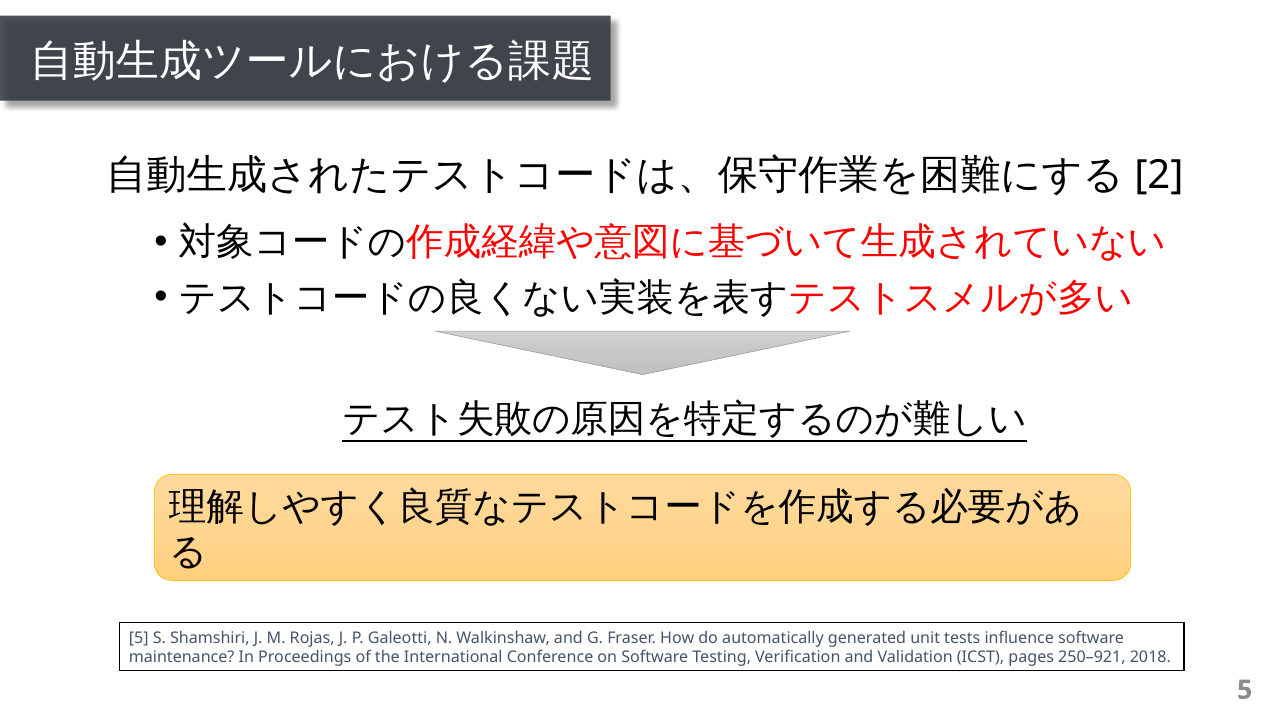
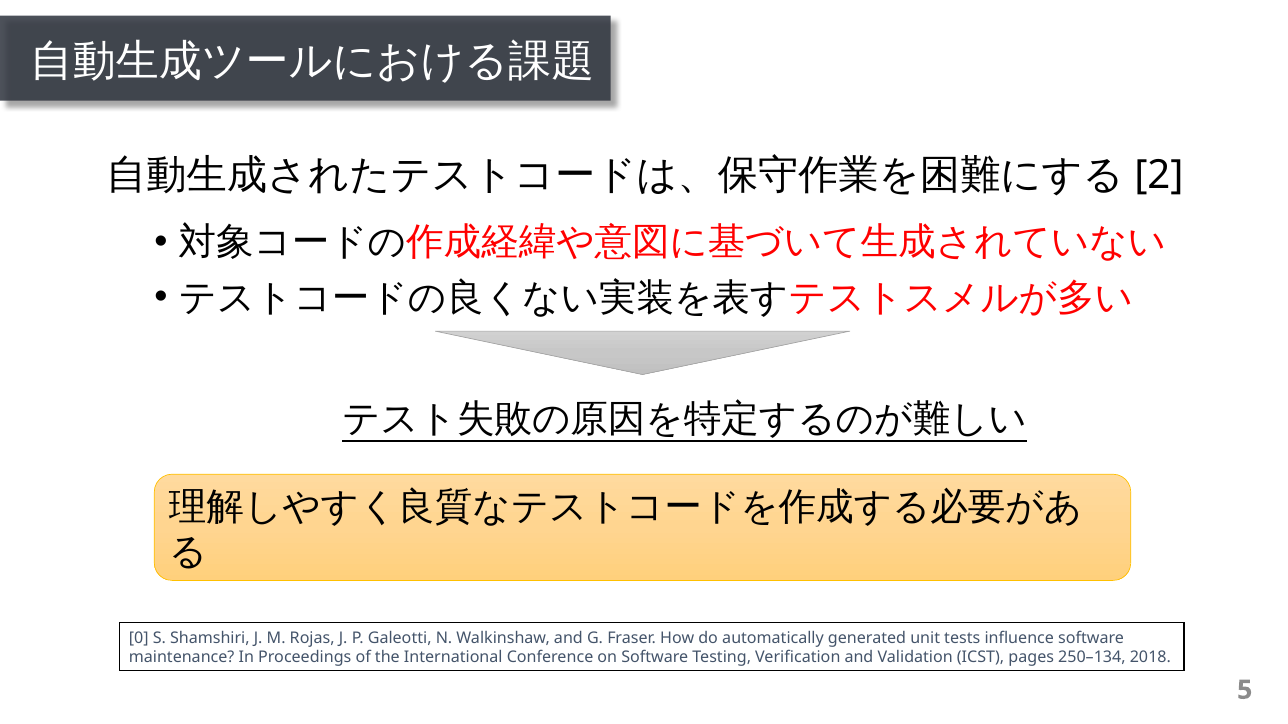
5: 5 -> 0 (139, 638)
250–921: 250–921 -> 250–134 (1092, 658)
